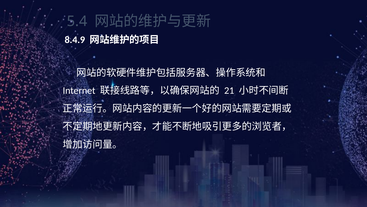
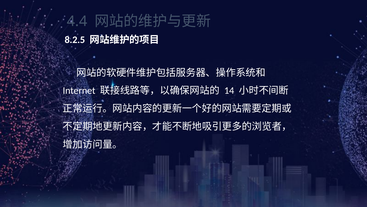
5.4: 5.4 -> 4.4 (77, 21)
8.4.9: 8.4.9 -> 8.2.5 (75, 40)
21: 21 -> 14 (229, 90)
